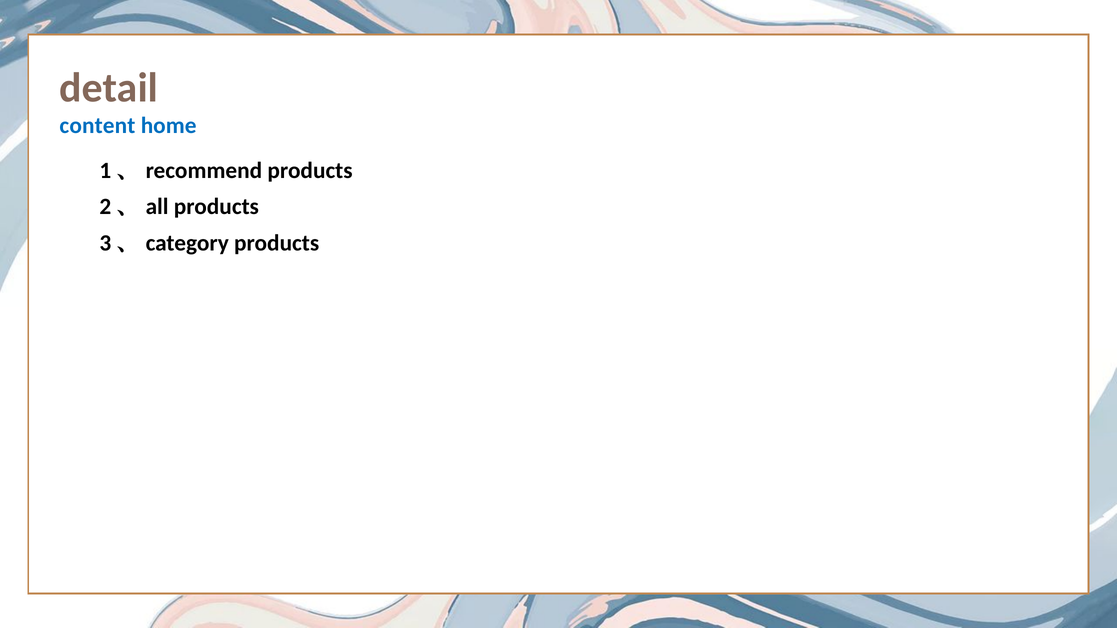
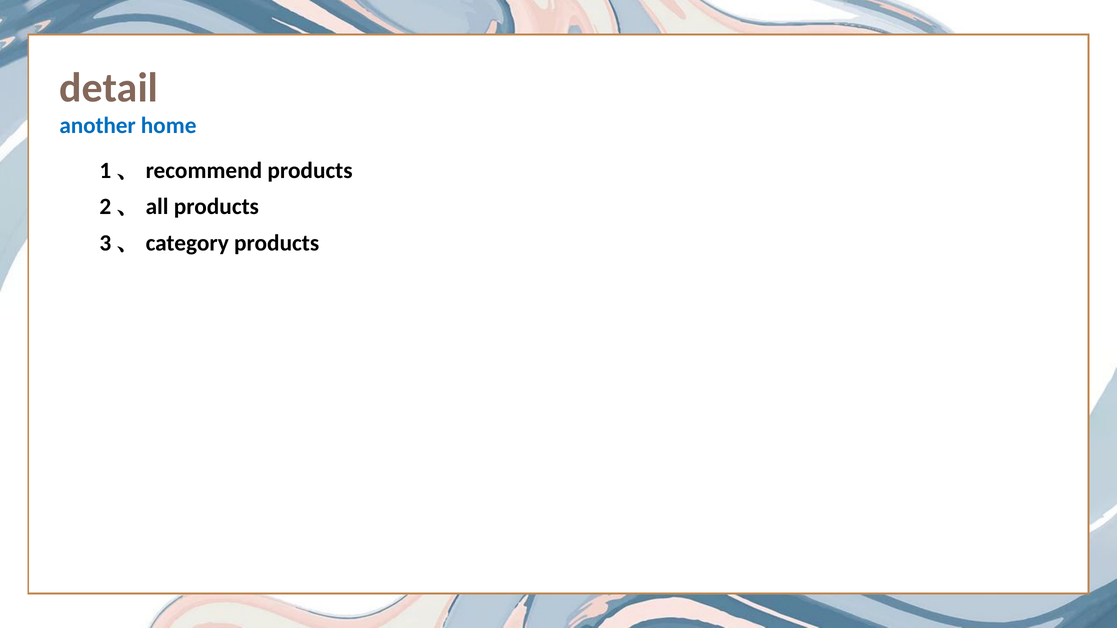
content: content -> another (98, 126)
